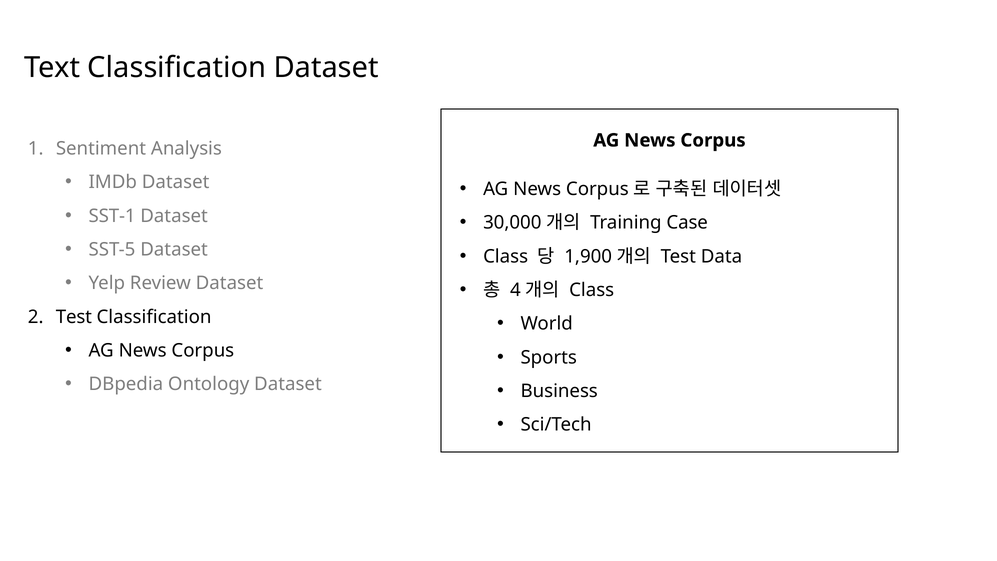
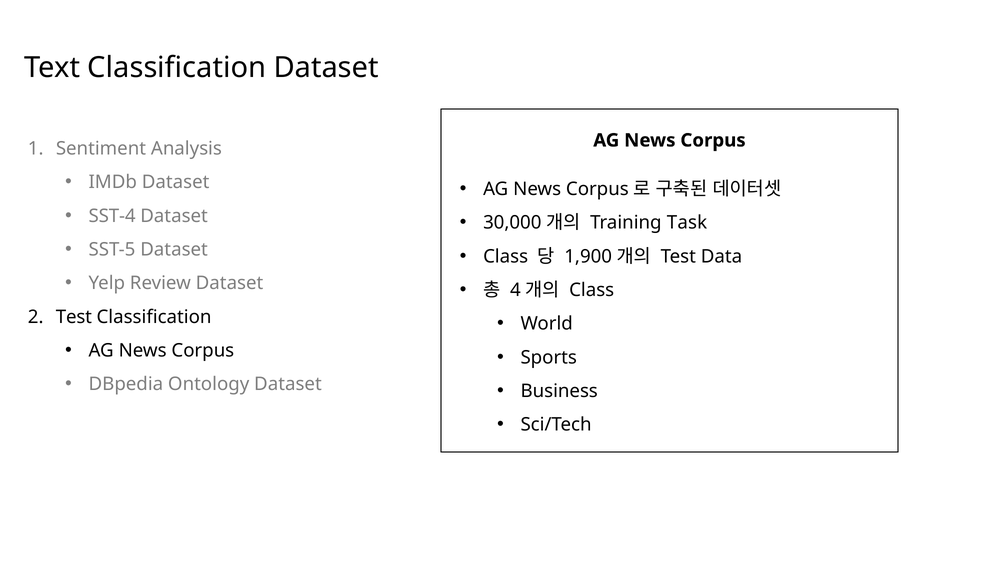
SST-1: SST-1 -> SST-4 (112, 216)
Case: Case -> Task (687, 223)
